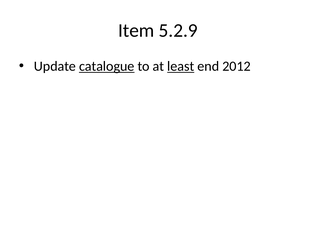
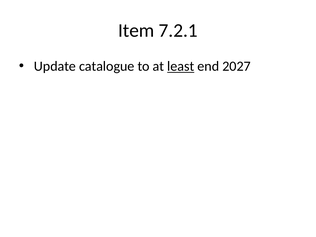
5.2.9: 5.2.9 -> 7.2.1 (178, 31)
catalogue underline: present -> none (107, 66)
2012: 2012 -> 2027 (237, 66)
